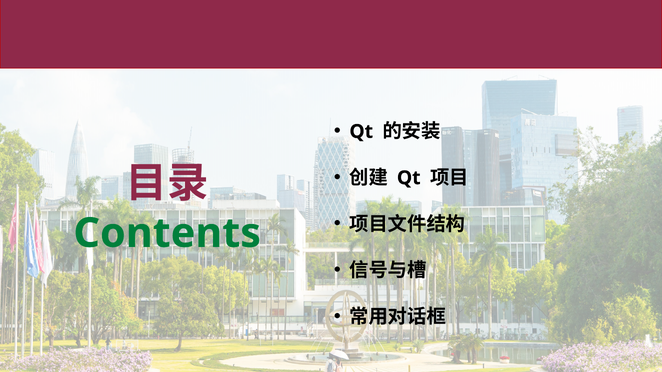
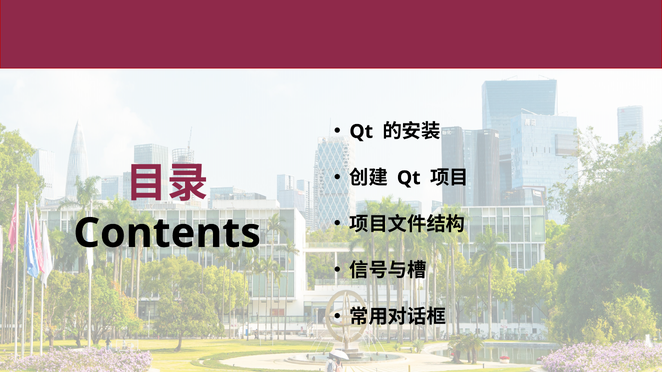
Contents colour: green -> black (167, 233)
